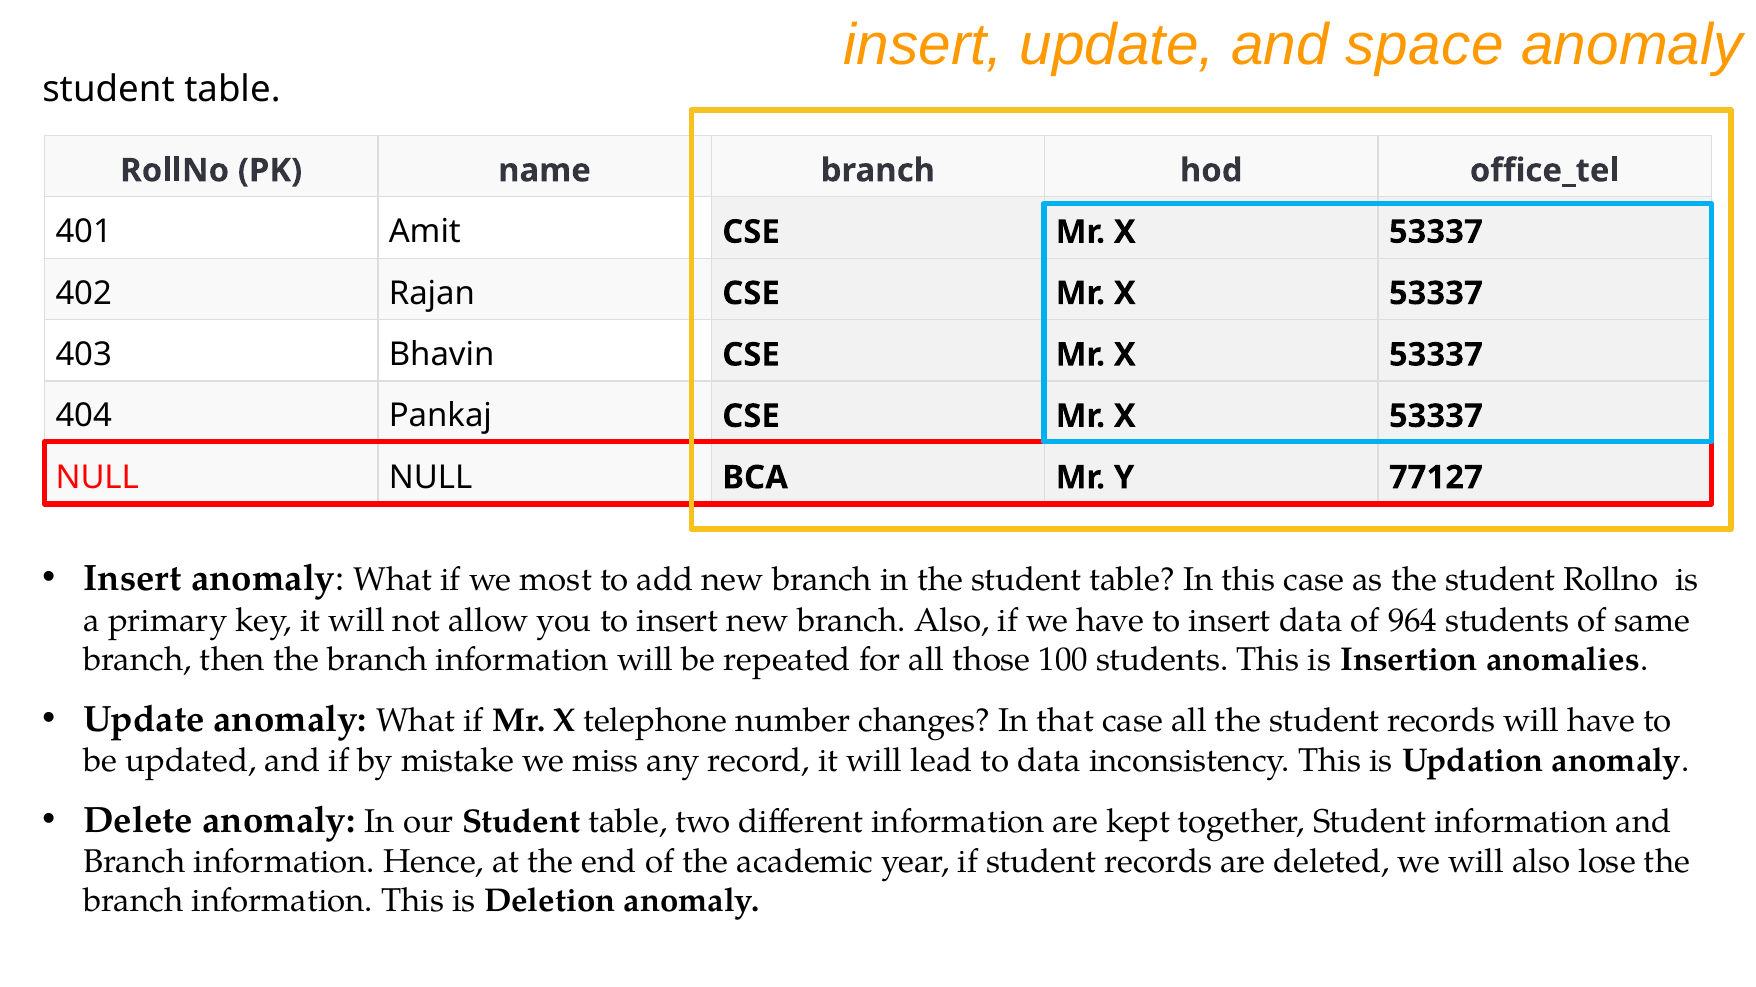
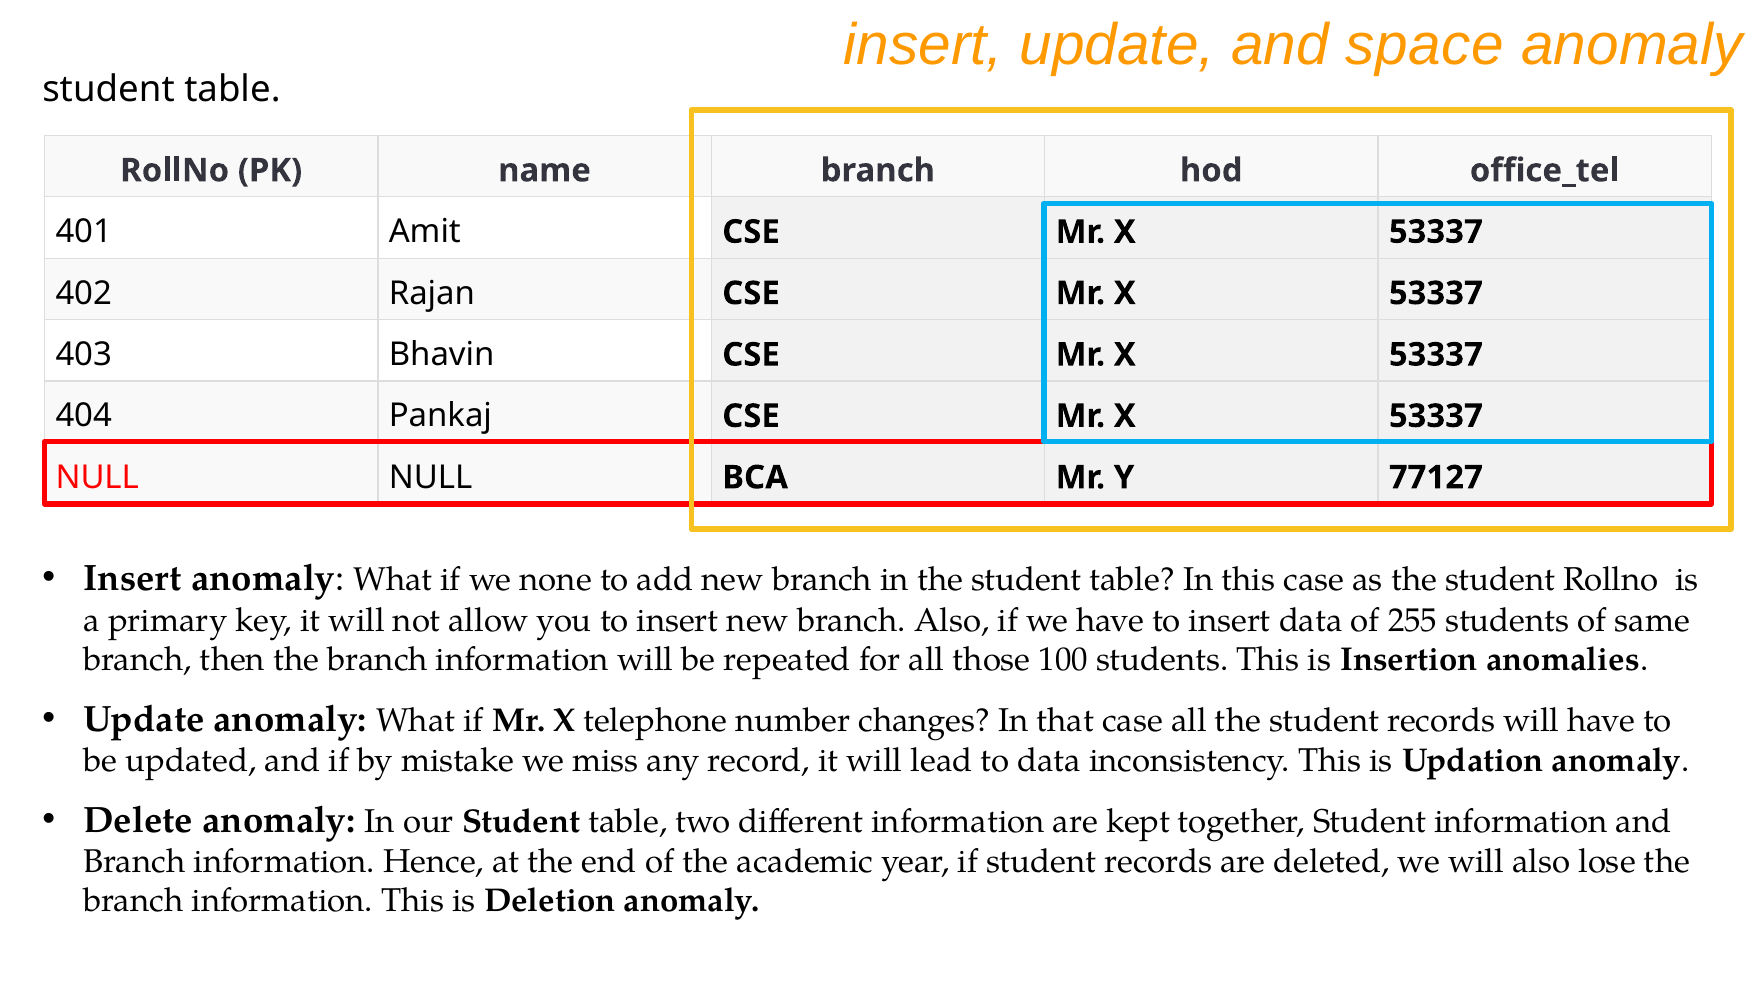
most: most -> none (556, 580)
964: 964 -> 255 (1413, 621)
